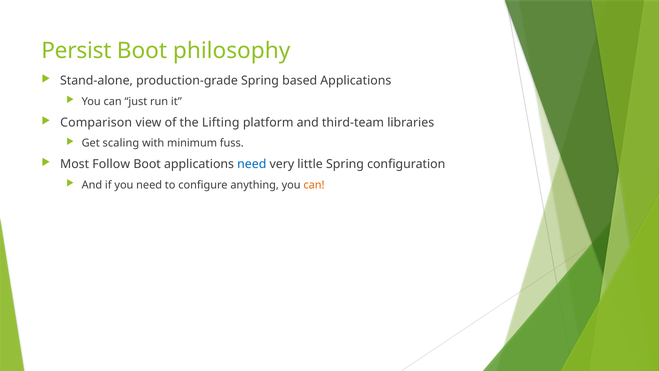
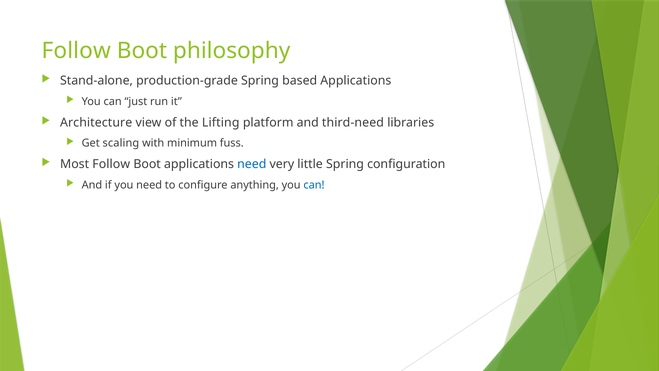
Persist: Persist -> Follow (76, 51)
Comparison: Comparison -> Architecture (96, 122)
third-team: third-team -> third-need (353, 122)
can colour: orange -> blue (314, 185)
